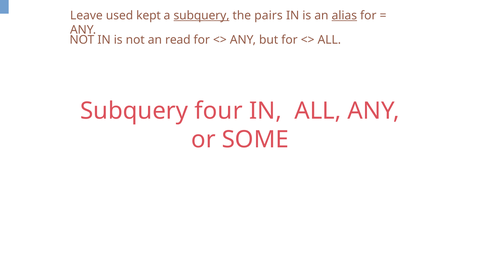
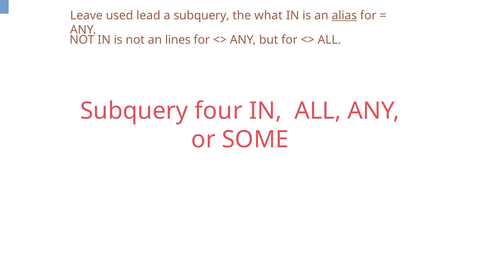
kept: kept -> lead (148, 16)
subquery underline: present -> none (202, 16)
pairs: pairs -> what (269, 16)
read: read -> lines (178, 40)
